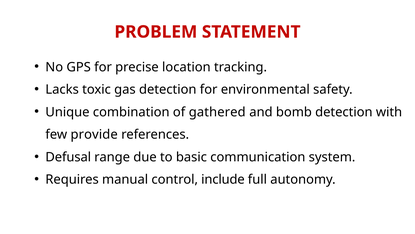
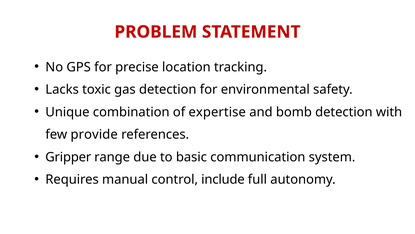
gathered: gathered -> expertise (217, 112)
Defusal: Defusal -> Gripper (68, 157)
